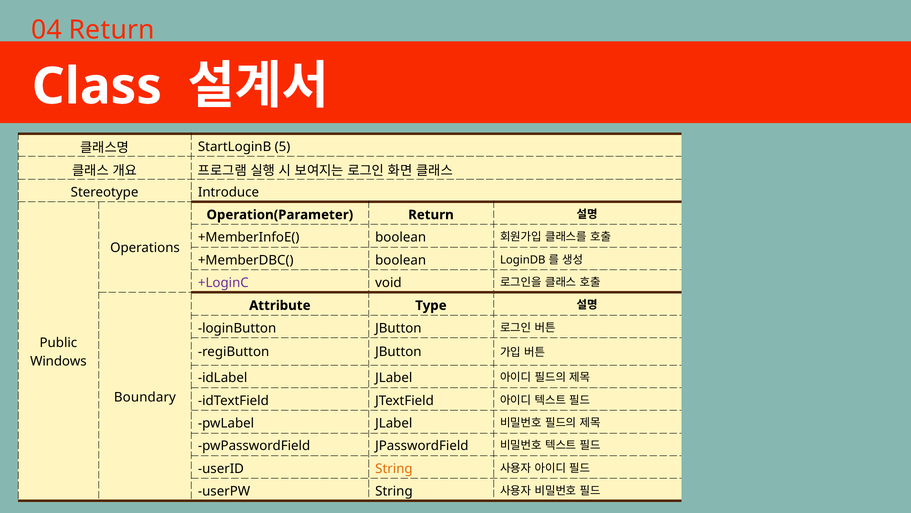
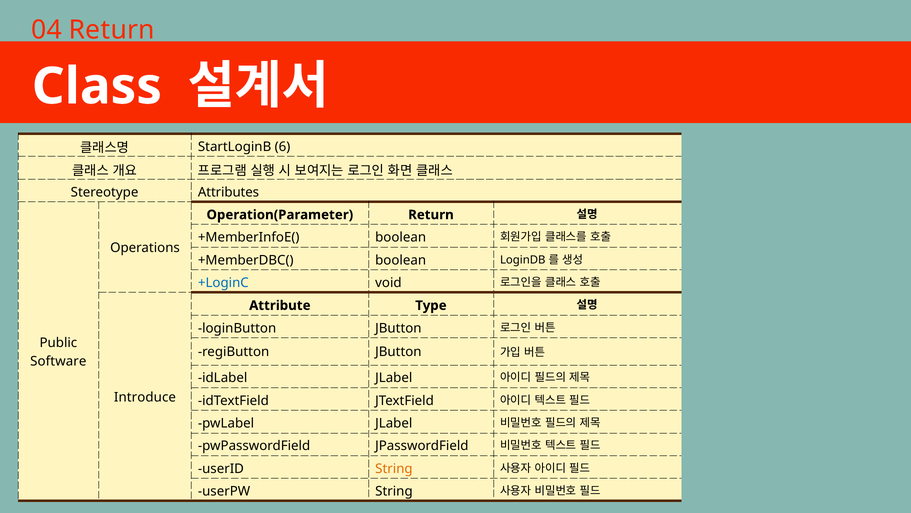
5: 5 -> 6 (283, 147)
Introduce: Introduce -> Attributes (229, 192)
+LoginC colour: purple -> blue (223, 283)
Windows: Windows -> Software (58, 361)
Boundary: Boundary -> Introduce (145, 397)
